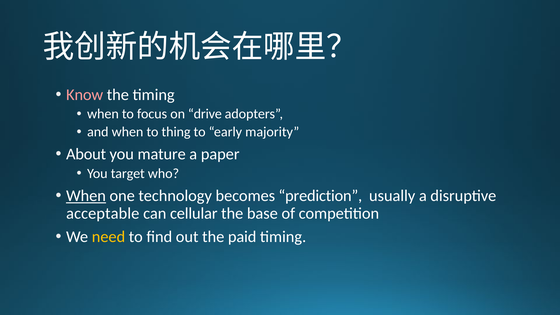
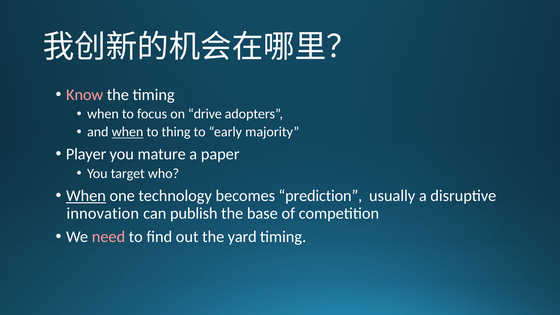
when underline: none -> present (128, 132)
About: About -> Player (86, 154)
acceptable: acceptable -> innovation (103, 213)
cellular: cellular -> publish (194, 213)
need colour: yellow -> pink (109, 237)
paid: paid -> yard (242, 237)
